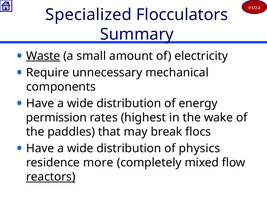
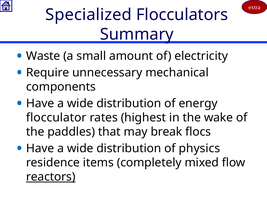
Waste underline: present -> none (43, 56)
permission: permission -> flocculator (56, 118)
more: more -> items (98, 163)
